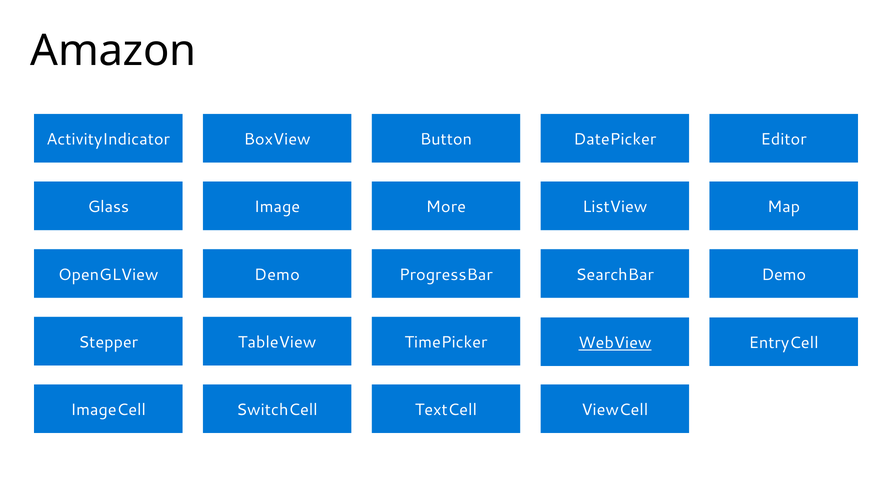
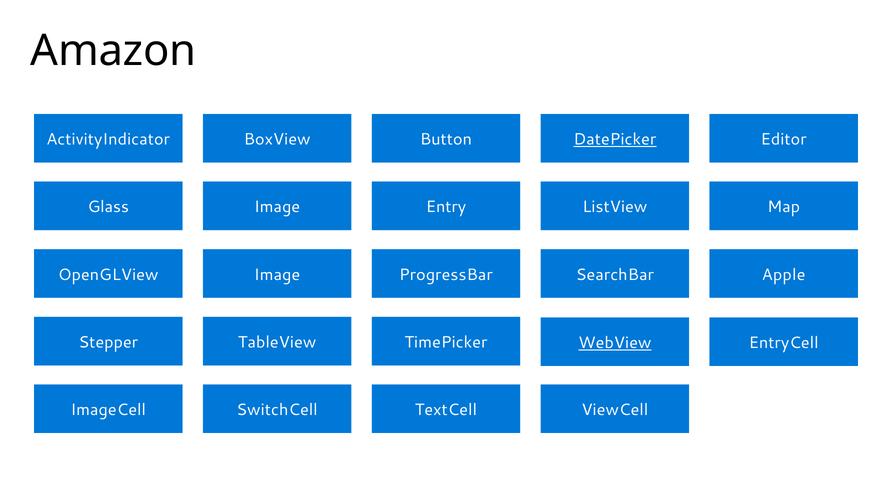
DatePicker underline: none -> present (615, 140)
More: More -> Entry (446, 207)
OpenGLView Demo: Demo -> Image (277, 275)
SearchBar Demo: Demo -> Apple (784, 275)
